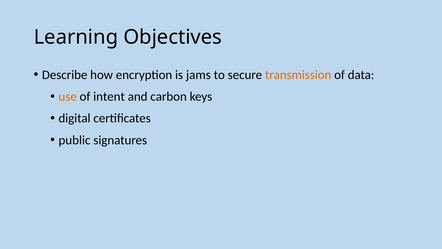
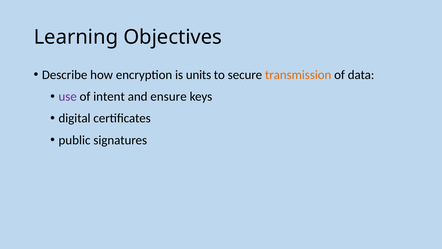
jams: jams -> units (199, 75)
use colour: orange -> purple (68, 96)
carbon: carbon -> ensure (169, 96)
